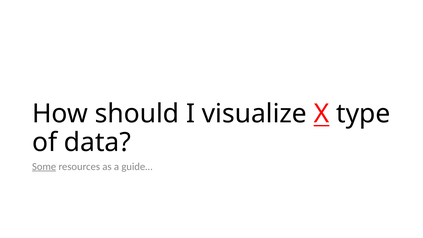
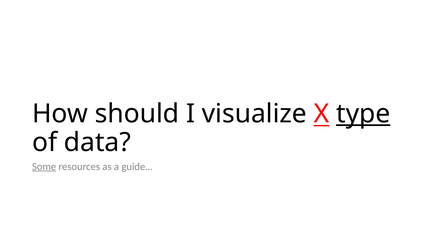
type underline: none -> present (363, 114)
